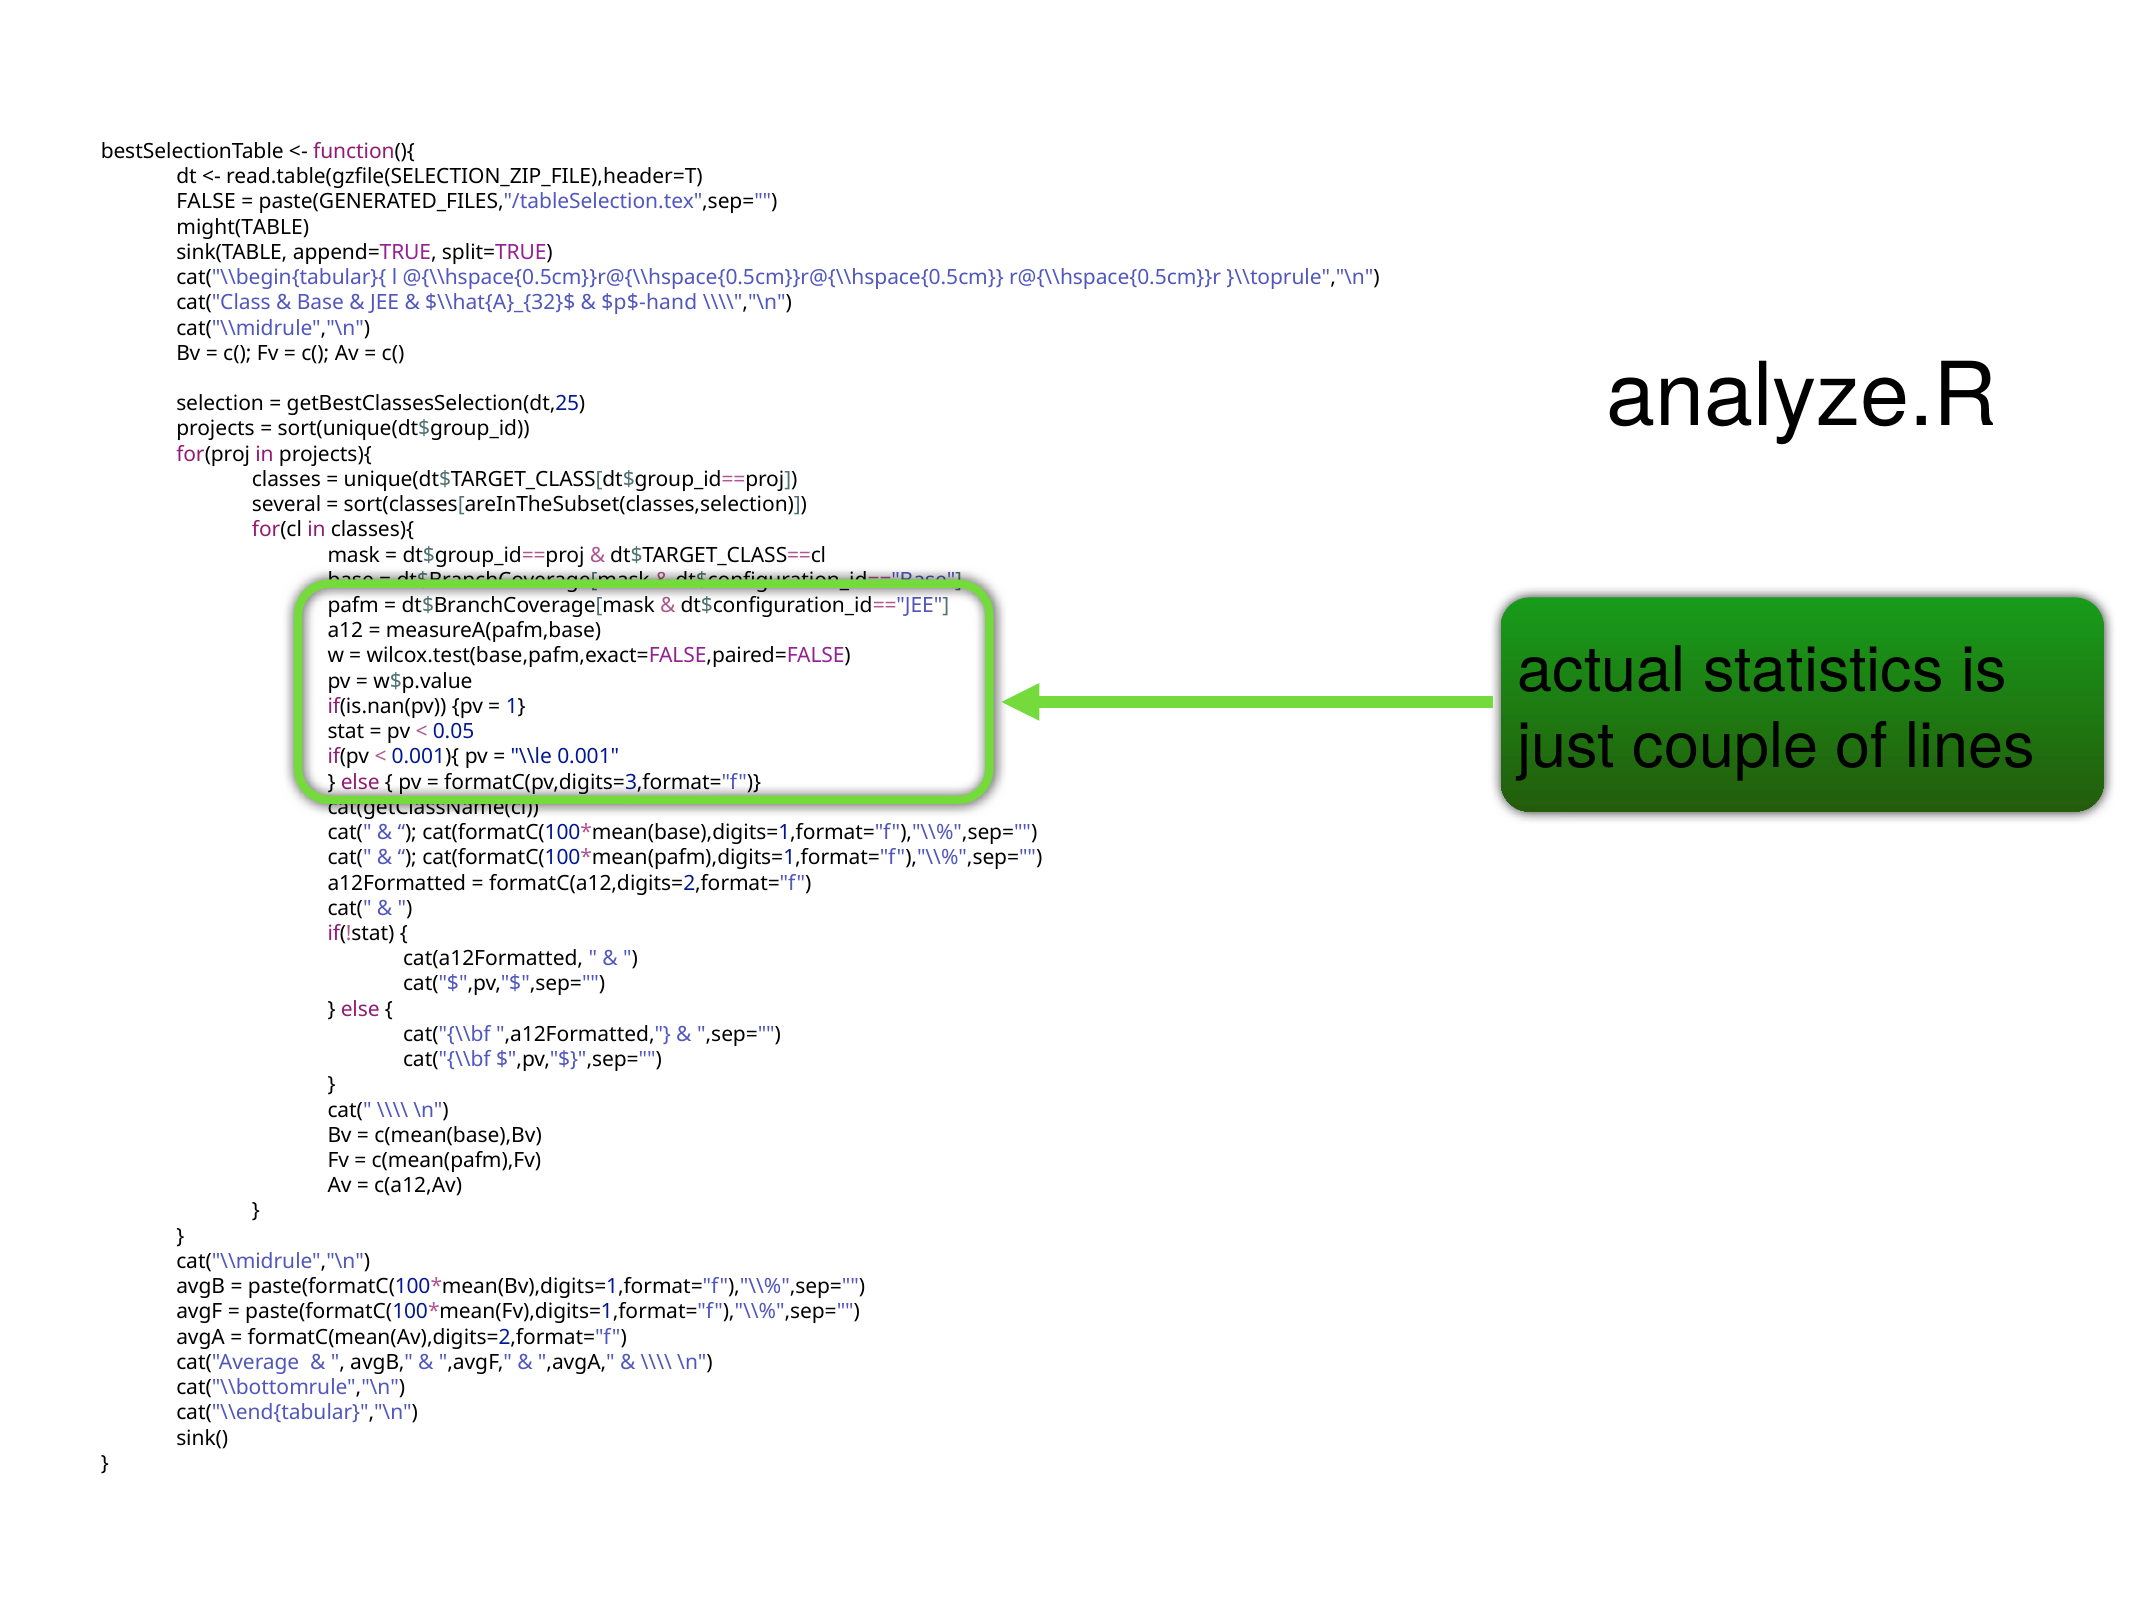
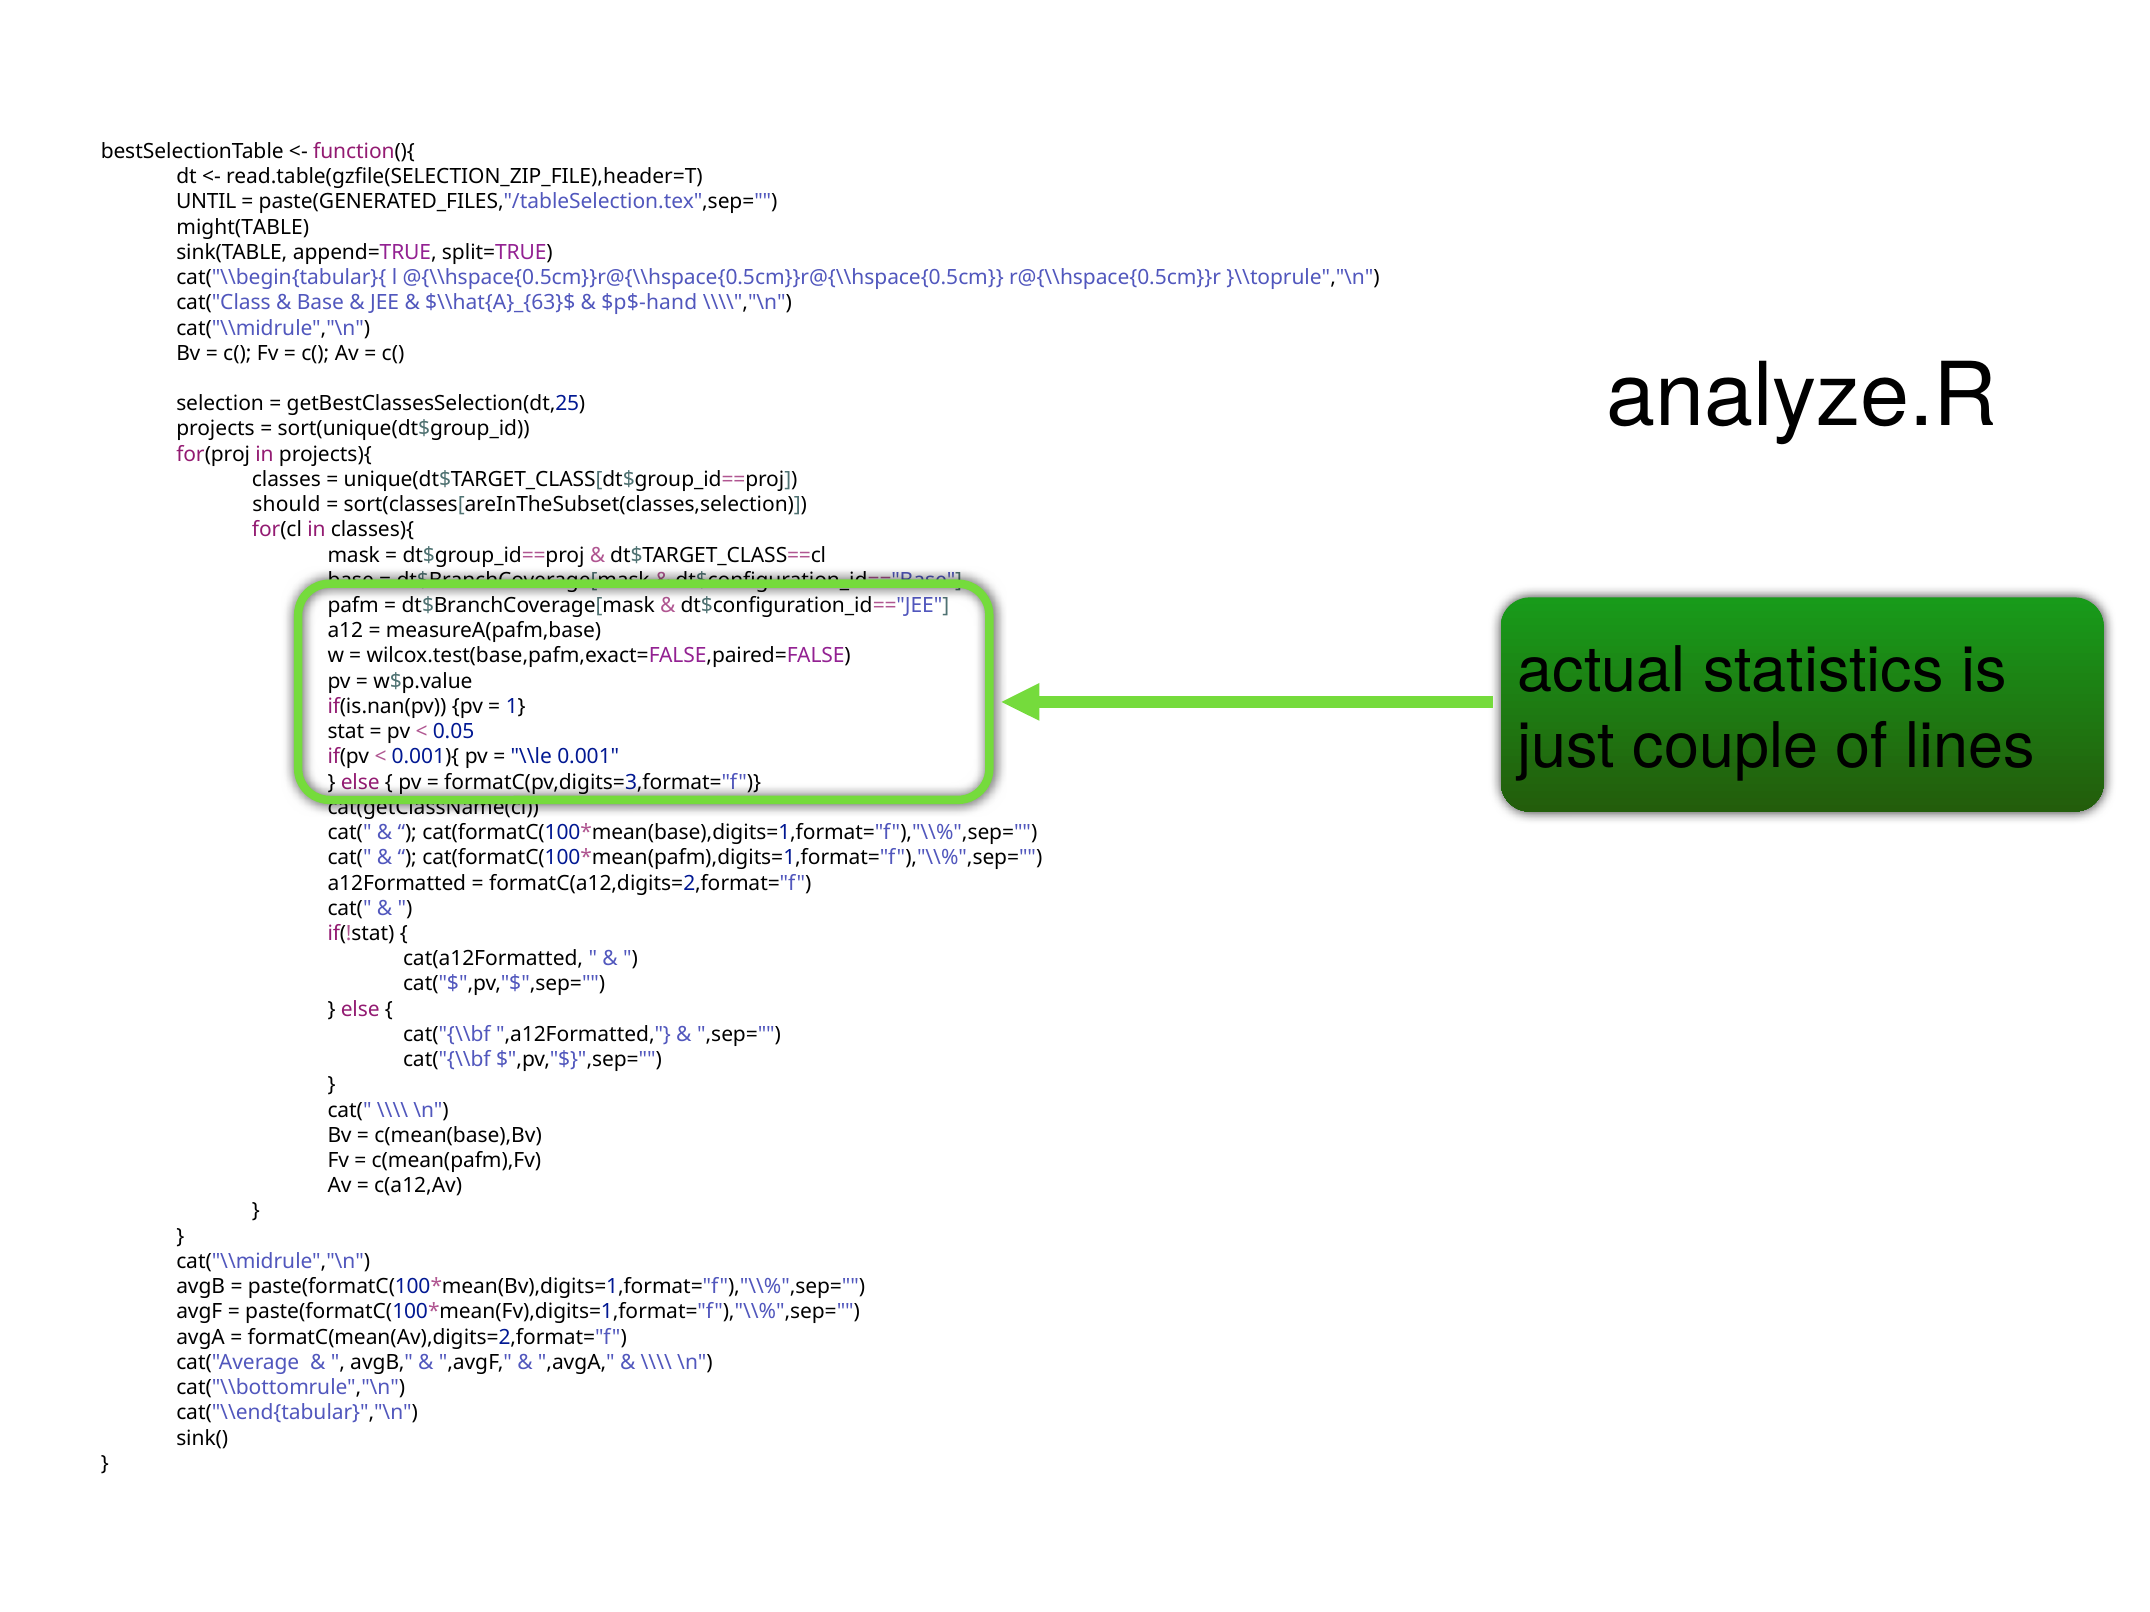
FALSE: FALSE -> UNTIL (206, 202)
$\\hat{A}_{32}$: $\\hat{A}_{32}$ -> $\\hat{A}_{63}$ (500, 303)
several: several -> should (286, 505)
